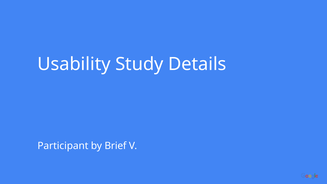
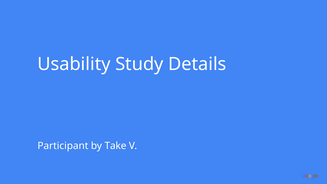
Brief: Brief -> Take (115, 146)
